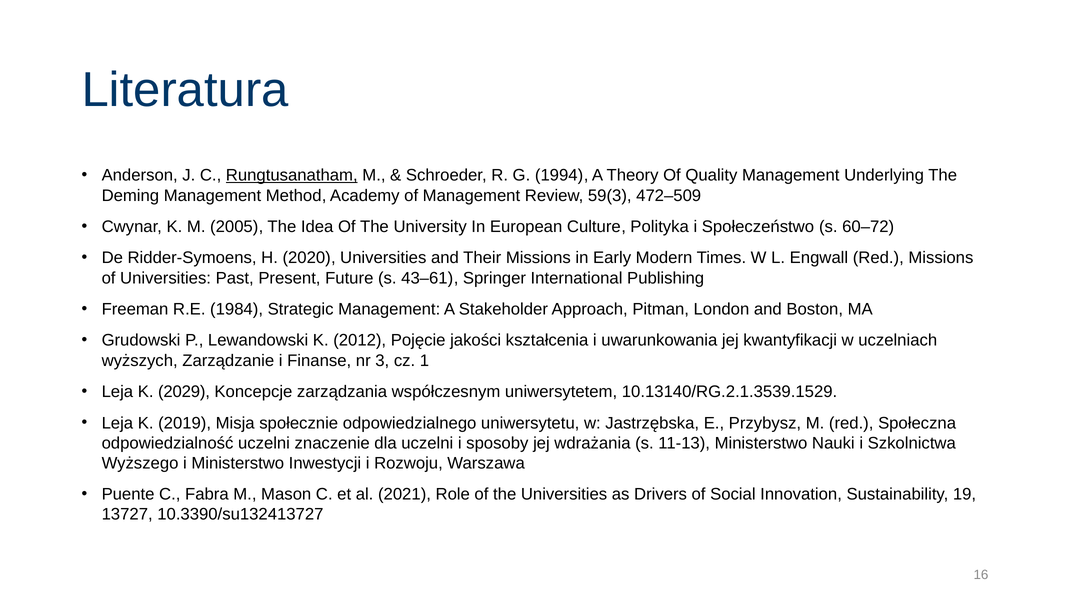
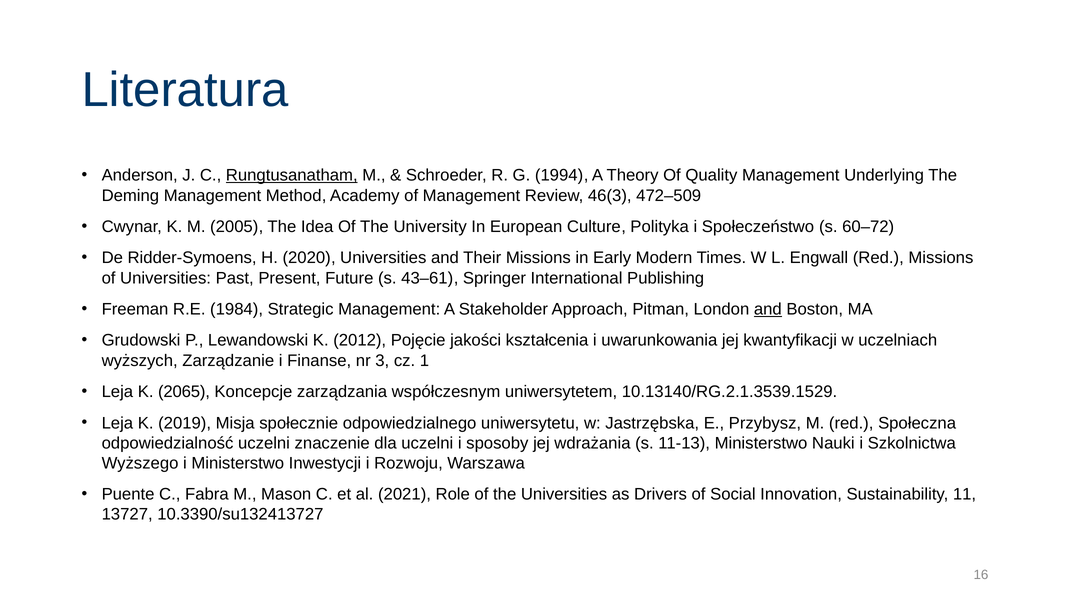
59(3: 59(3 -> 46(3 (610, 195)
and underline: none -> present (768, 309)
2029: 2029 -> 2065 (184, 392)
19: 19 -> 11 (965, 494)
